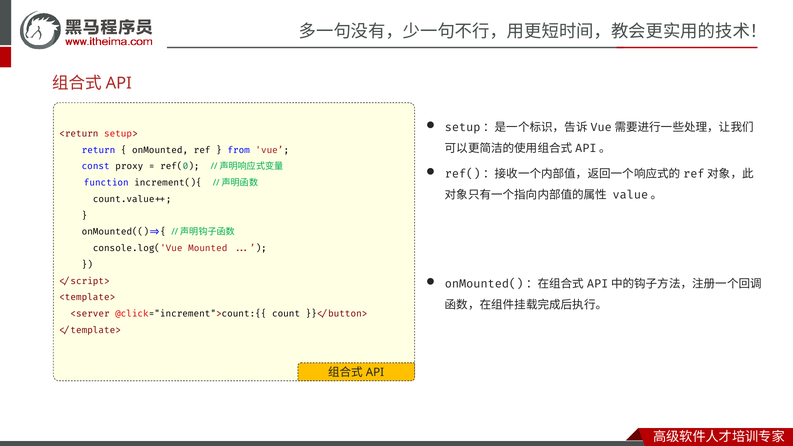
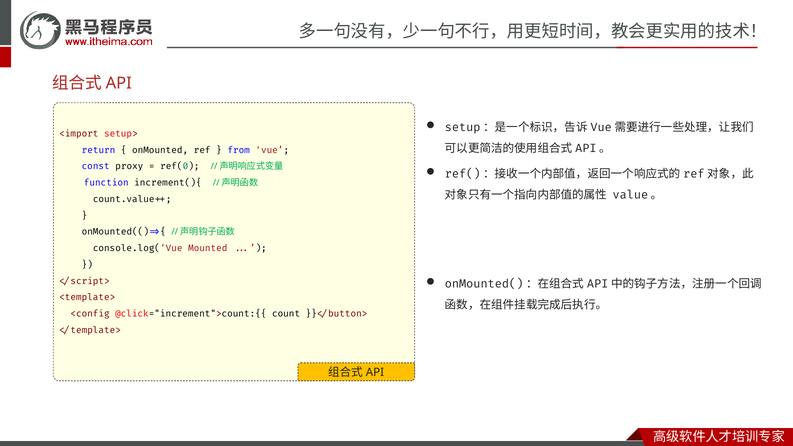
<return: <return -> <import (79, 134)
<server: <server -> <config (90, 314)
